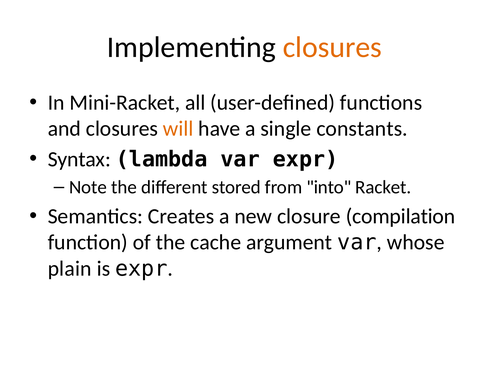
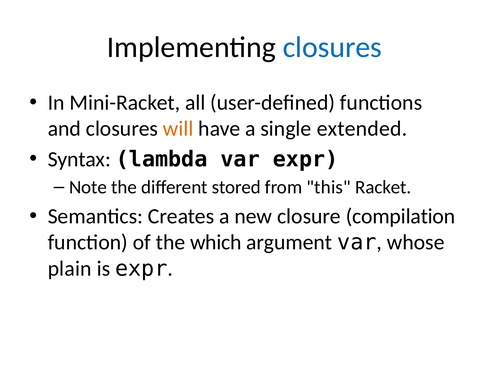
closures colour: orange -> blue (332, 47)
constants: constants -> extended (362, 129)
into: into -> this (329, 187)
cache: cache -> which (216, 242)
